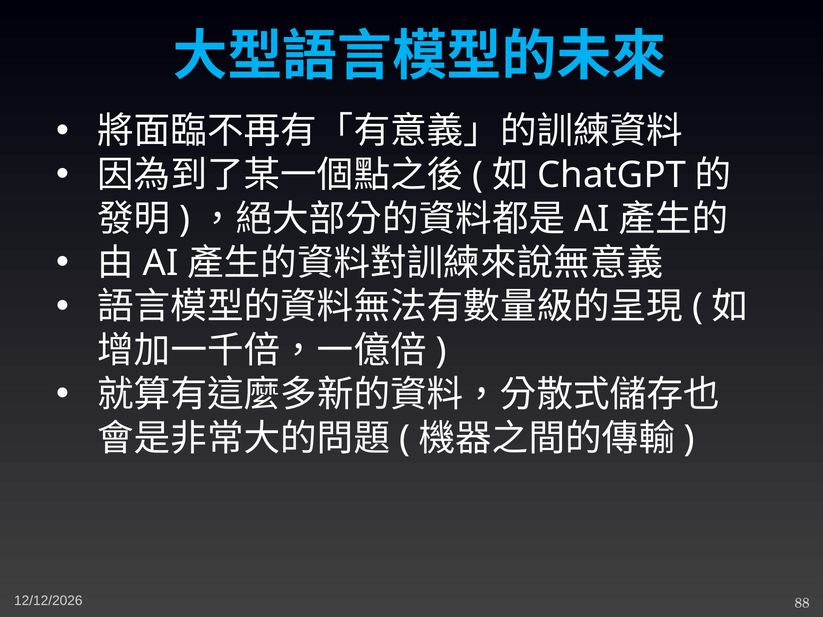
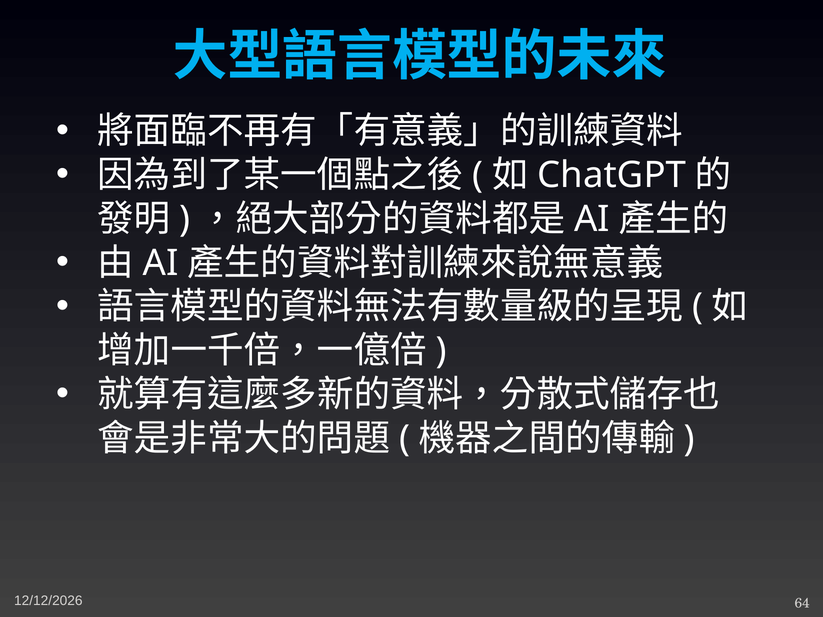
88: 88 -> 64 (802, 604)
